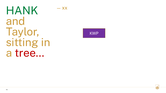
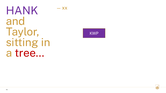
HANK colour: green -> purple (22, 11)
